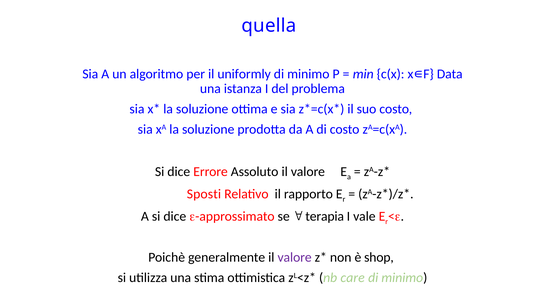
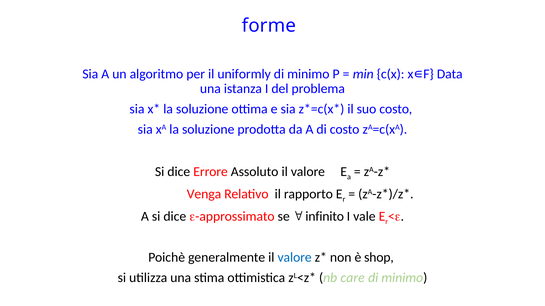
quella: quella -> forme (269, 26)
Sposti: Sposti -> Venga (204, 194)
terapia: terapia -> infinito (325, 217)
valore colour: purple -> blue (295, 258)
